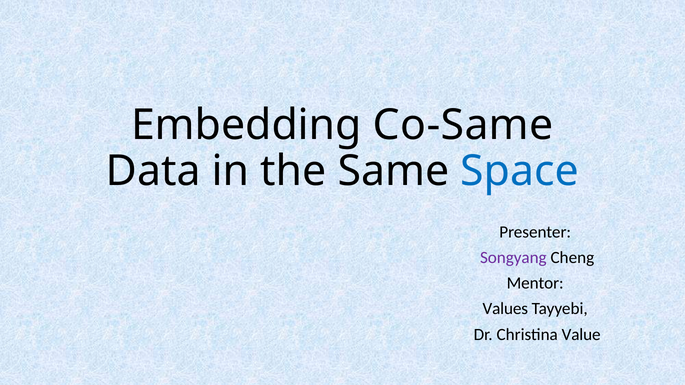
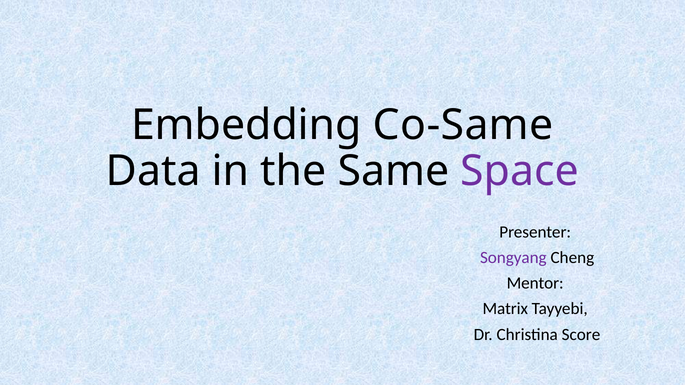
Space colour: blue -> purple (520, 171)
Values: Values -> Matrix (505, 309)
Value: Value -> Score (581, 335)
